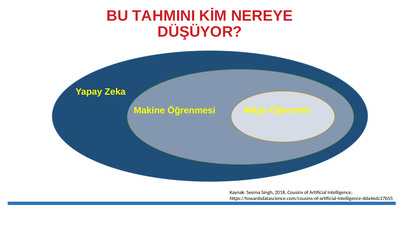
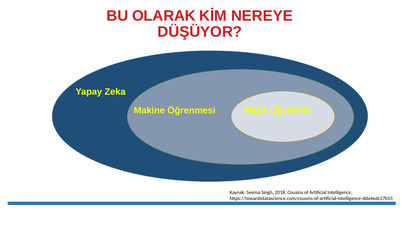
TAHMINI: TAHMINI -> OLARAK (164, 16)
